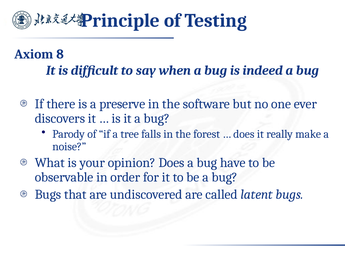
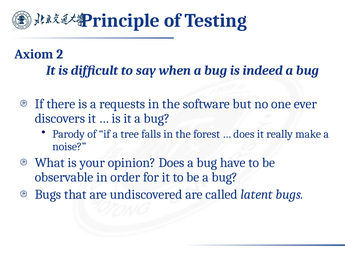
8: 8 -> 2 (60, 54)
preserve: preserve -> requests (122, 104)
